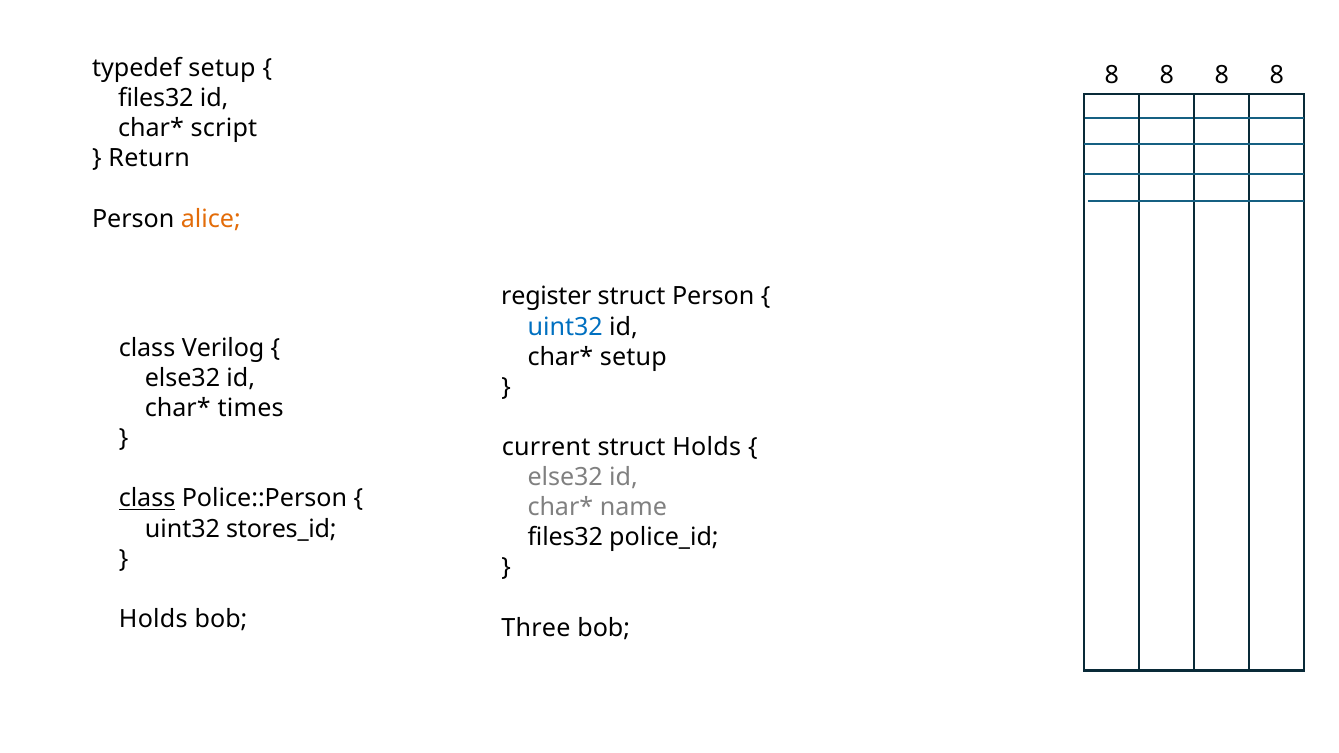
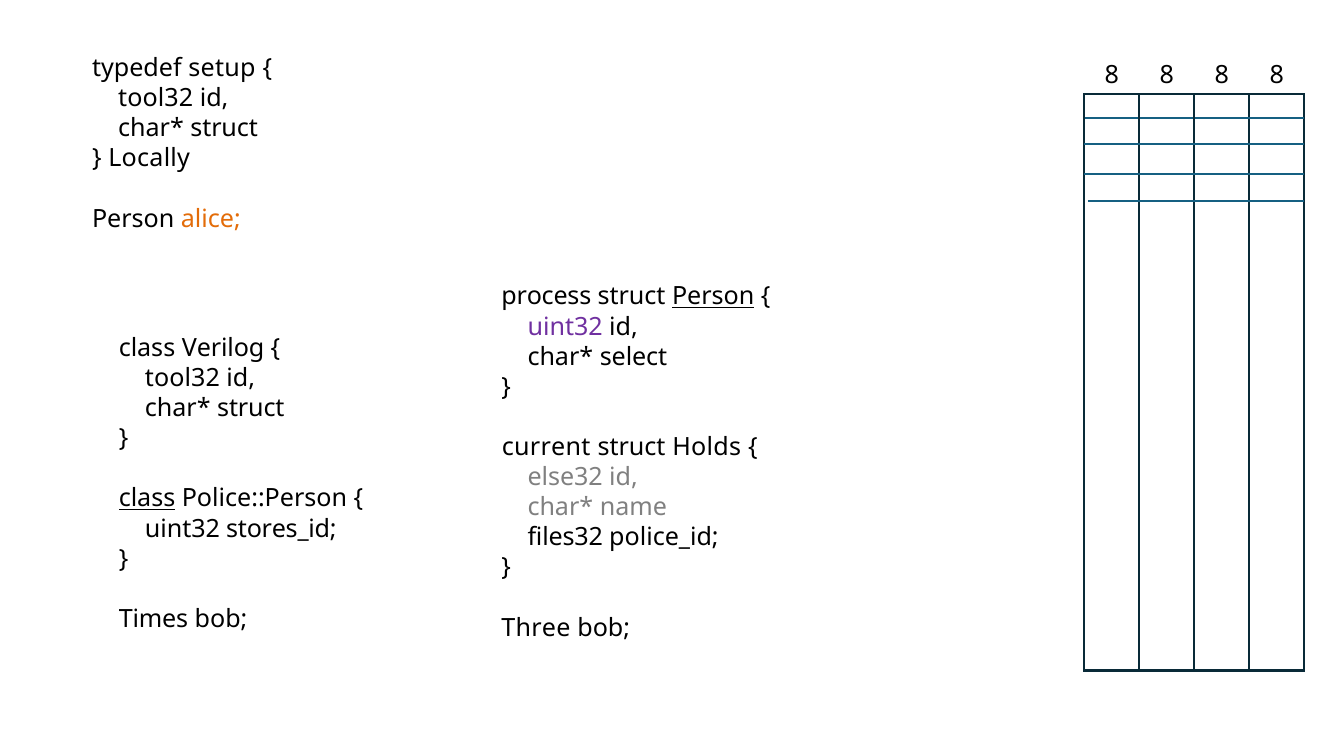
files32: files32 -> tool32 (156, 98)
script: script -> struct (224, 129)
Return: Return -> Locally (149, 159)
register: register -> process (546, 297)
Person underline: none -> present (713, 297)
uint32 colour: blue -> purple (565, 327)
setup: setup -> select (634, 357)
else32: else32 -> tool32 (182, 378)
times: times -> struct (251, 408)
Holds: Holds -> Times (154, 619)
